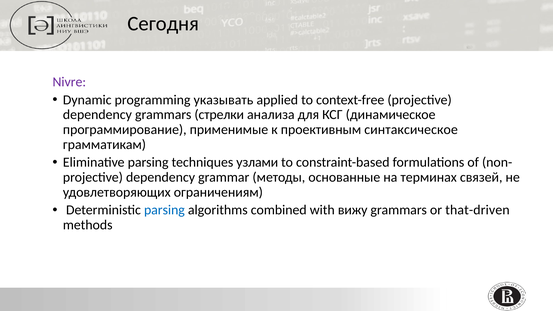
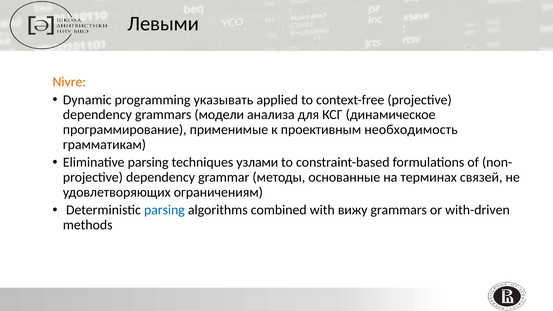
Сегодня: Сегодня -> Левыми (163, 24)
Nivre colour: purple -> orange (69, 82)
стрелки: стрелки -> модели (219, 115)
синтаксическое: синтаксическое -> необходимость (411, 130)
that-driven: that-driven -> with-driven (478, 210)
